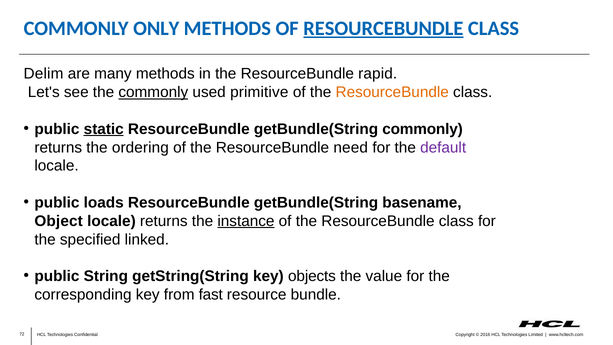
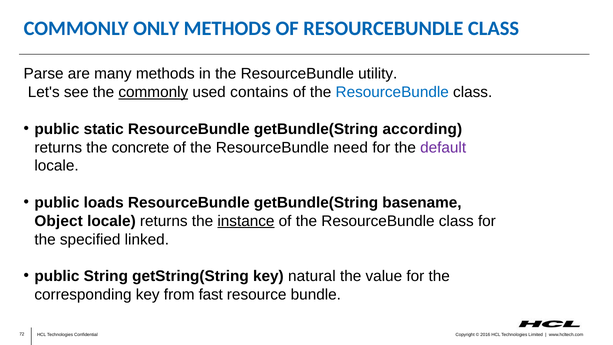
RESOURCEBUNDLE underline: present -> none (383, 28)
Delim: Delim -> Parse (44, 74)
rapid: rapid -> utility (378, 74)
primitive: primitive -> contains (259, 92)
ResourceBundle colour: orange -> blue (392, 92)
static underline: present -> none (104, 129)
getBundle(String commonly: commonly -> according (422, 129)
ordering: ordering -> concrete (140, 147)
objects: objects -> natural (312, 276)
